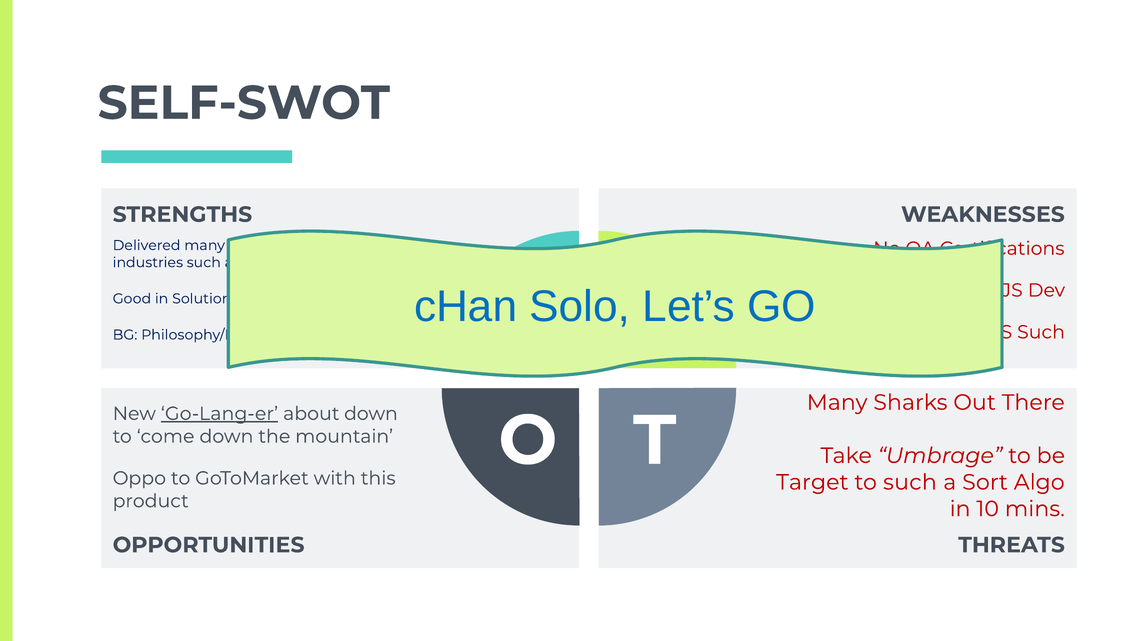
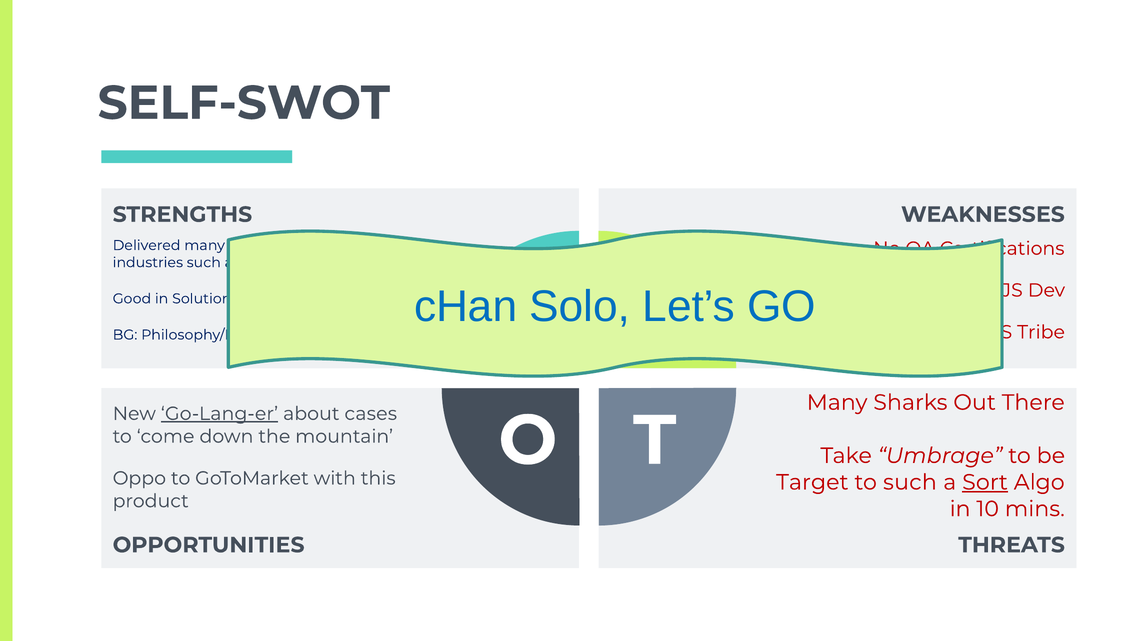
Such: Such -> Tribe (1041, 332)
about down: down -> cases (371, 413)
Sort underline: none -> present (985, 482)
